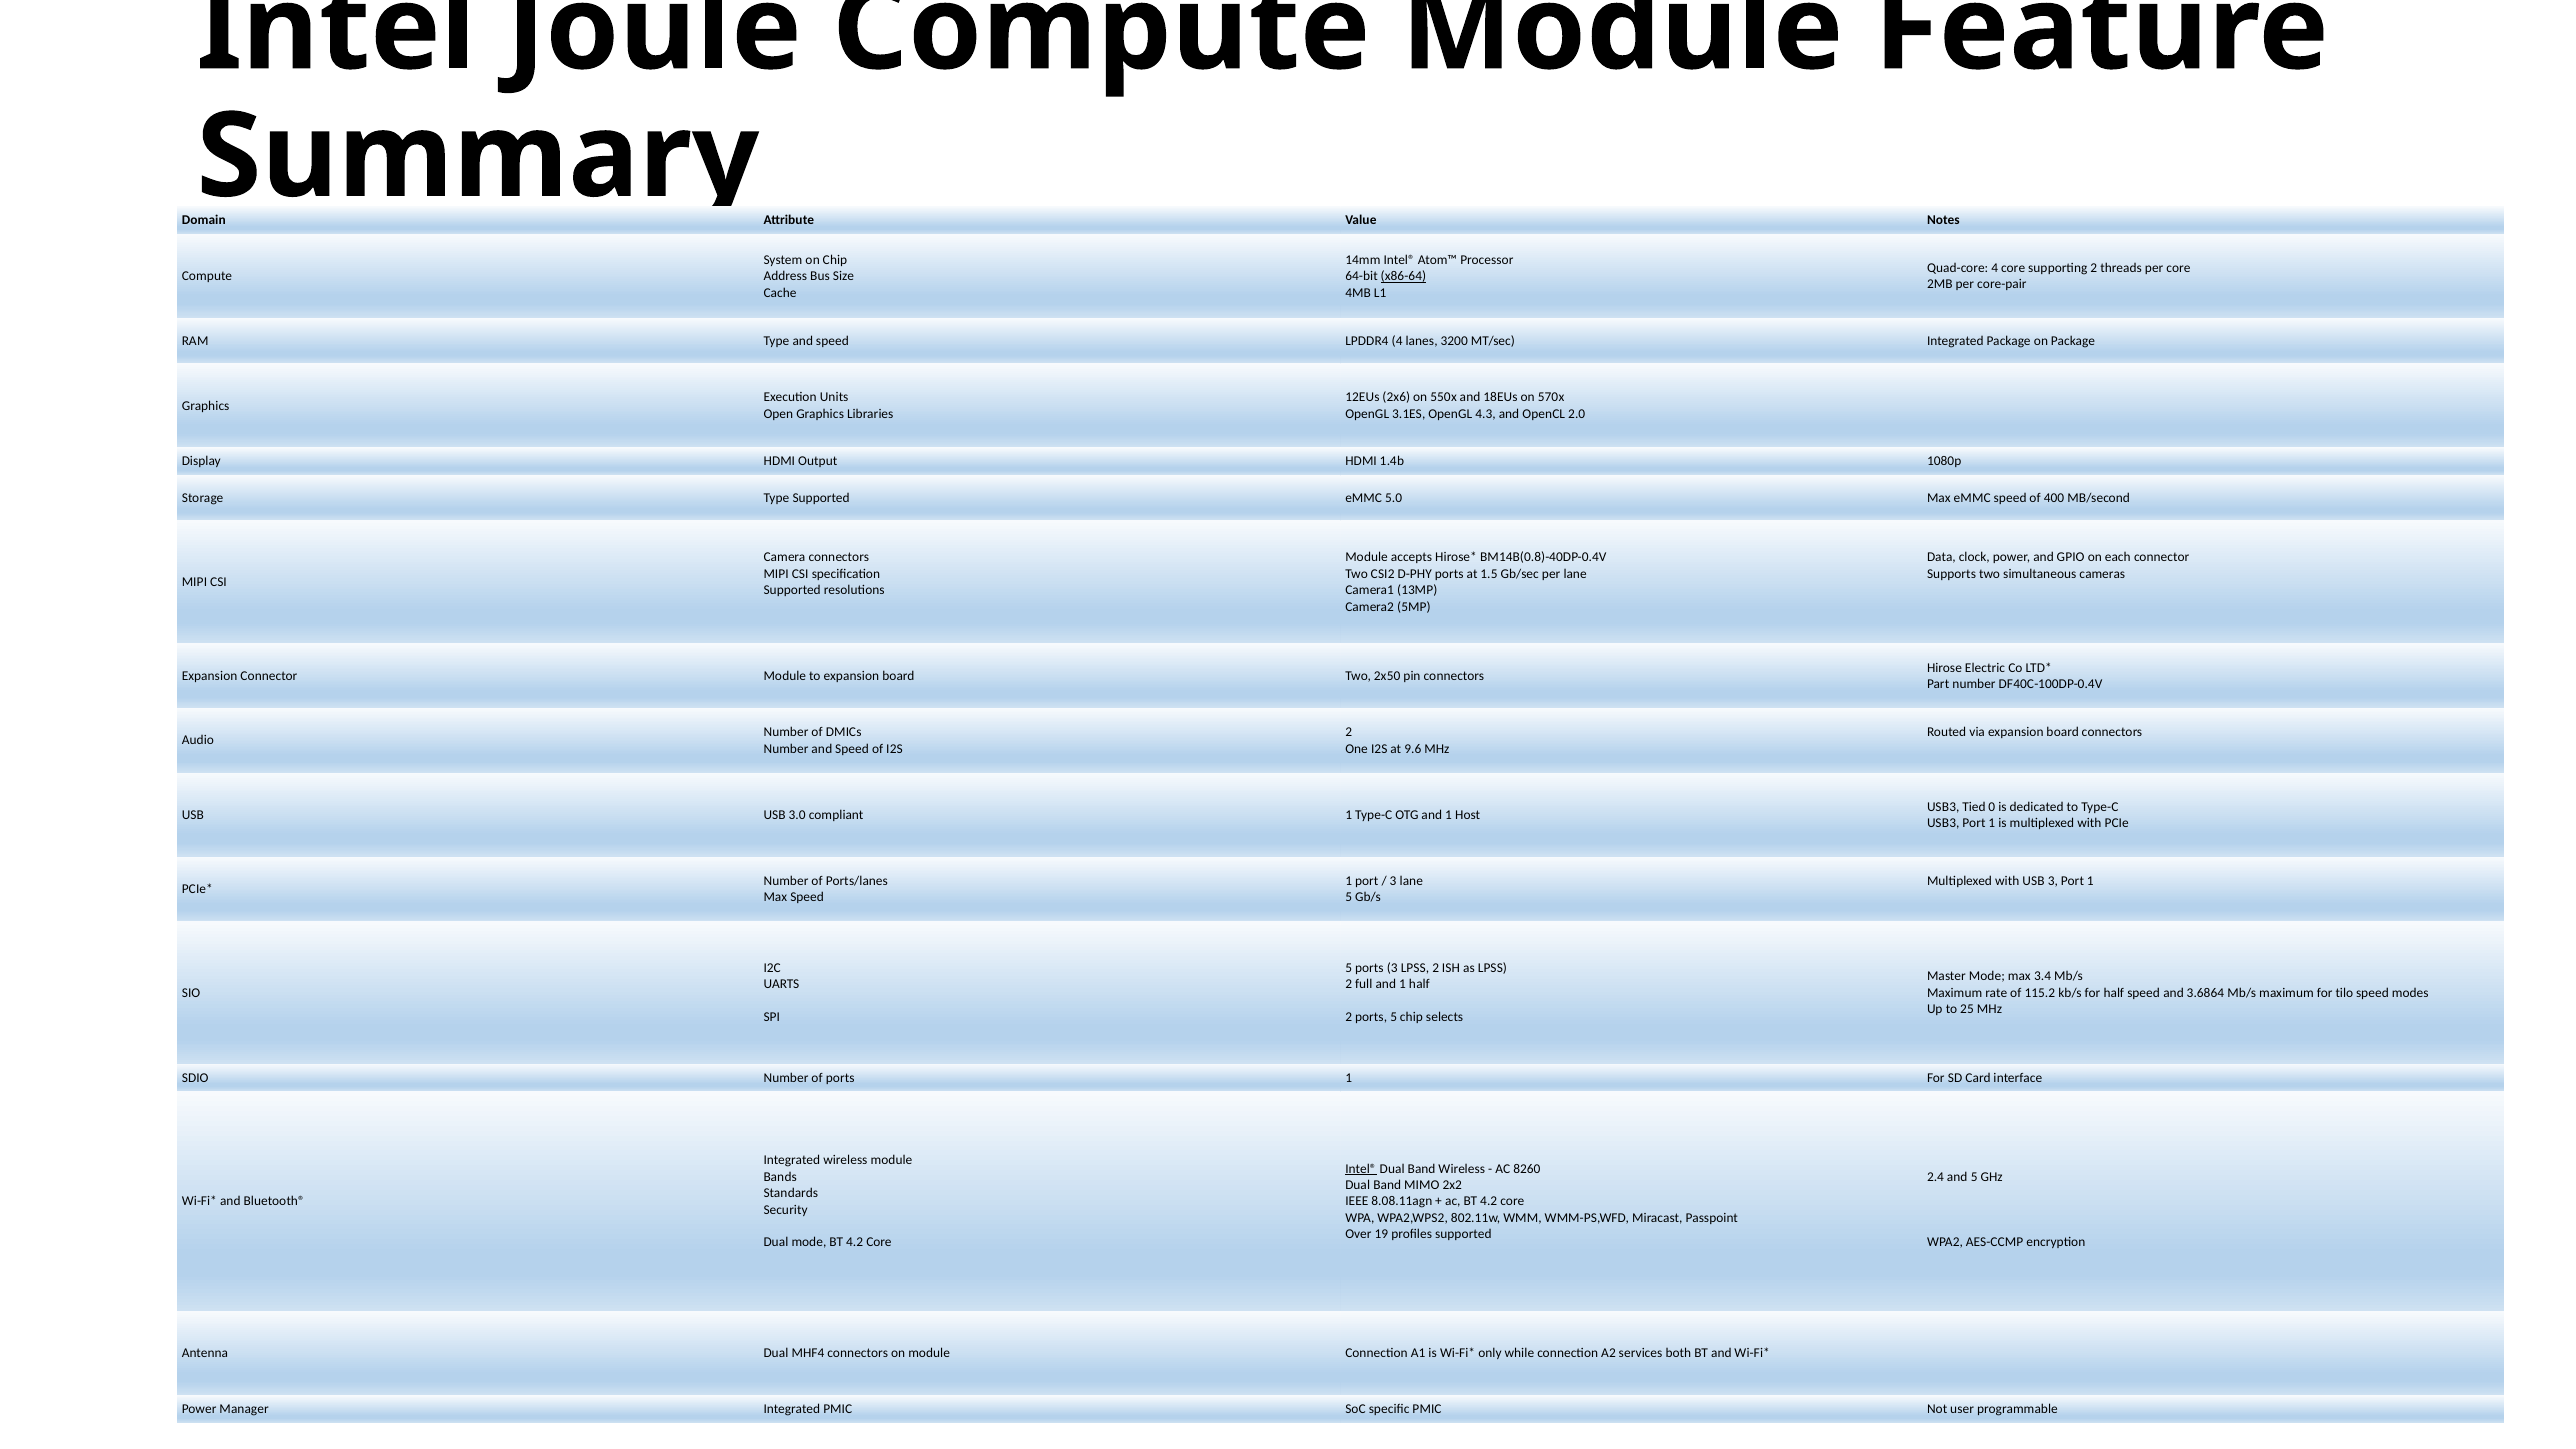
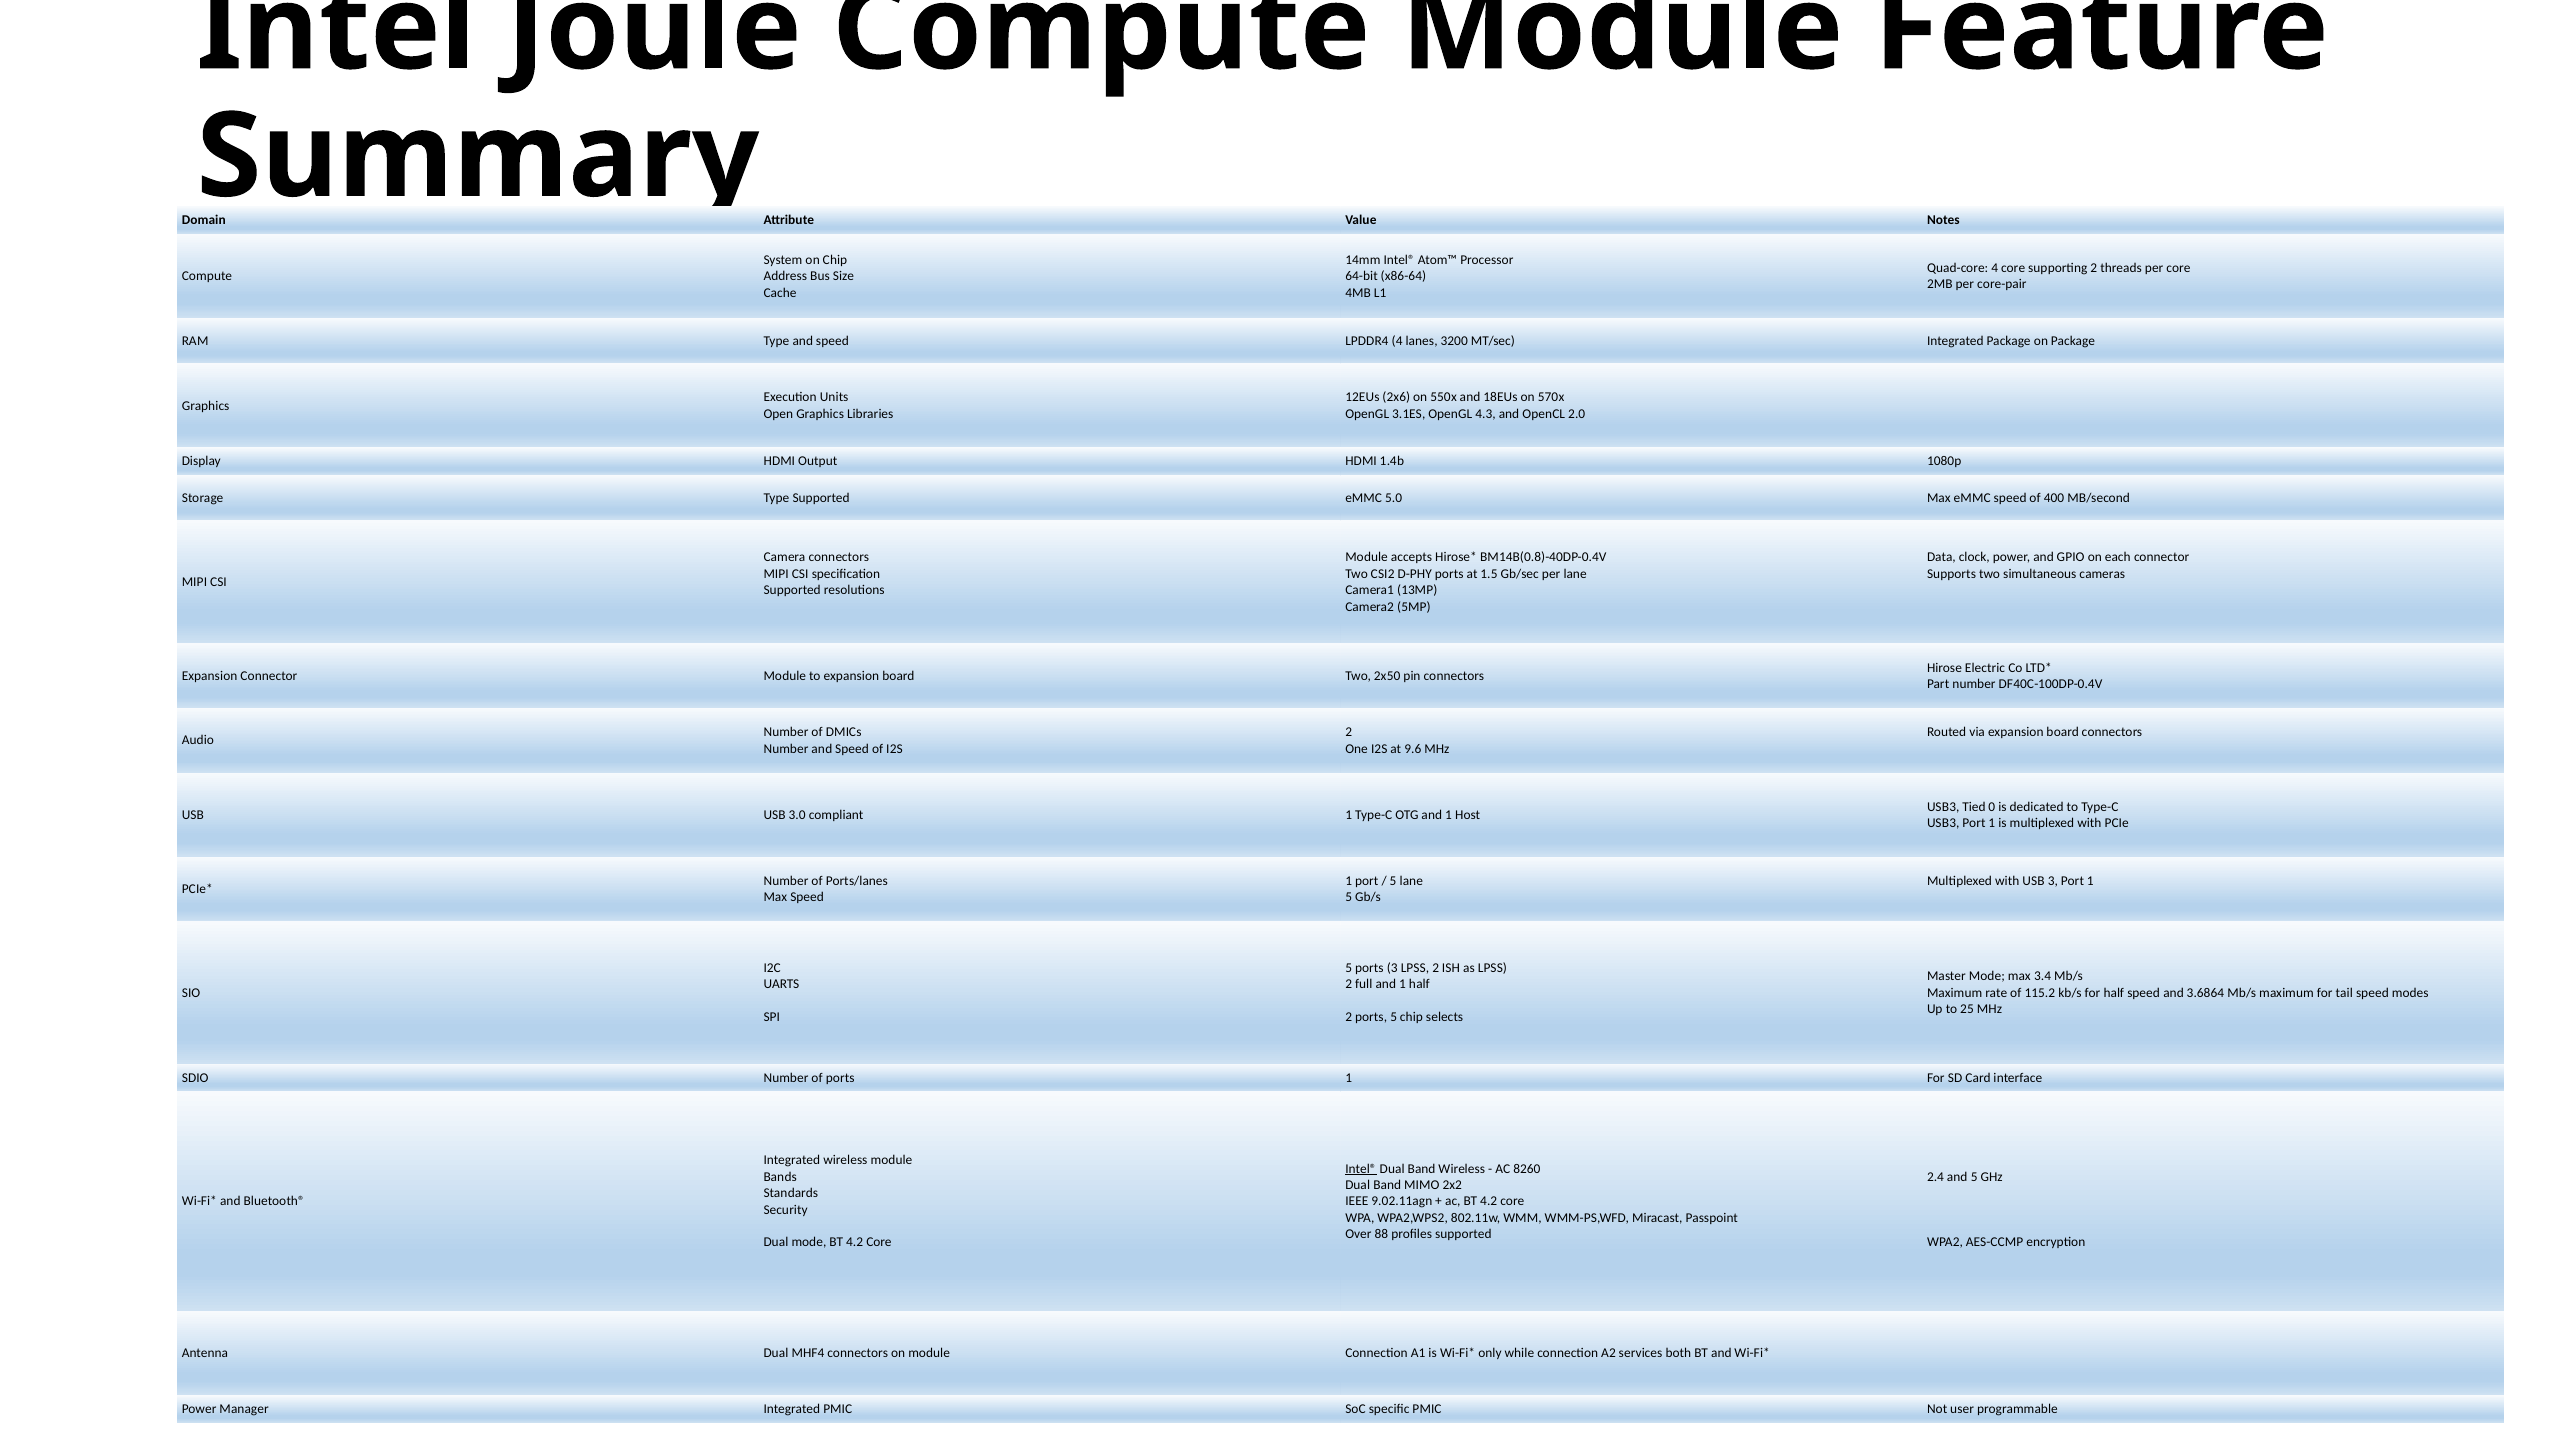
x86-64 underline: present -> none (1403, 276)
3: 3 -> 5 (1393, 881)
tilo: tilo -> tail (2344, 993)
8.08.11agn: 8.08.11agn -> 9.02.11agn (1402, 1201)
19: 19 -> 88 (1381, 1234)
